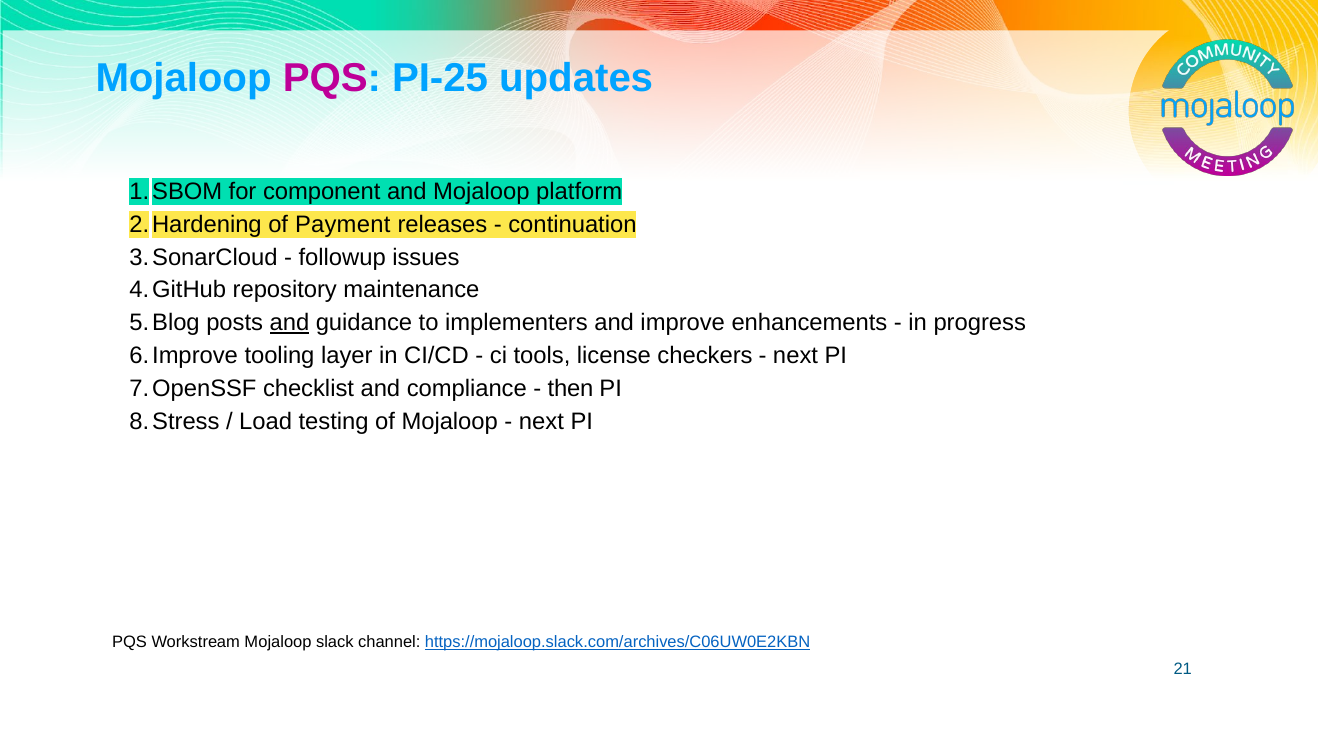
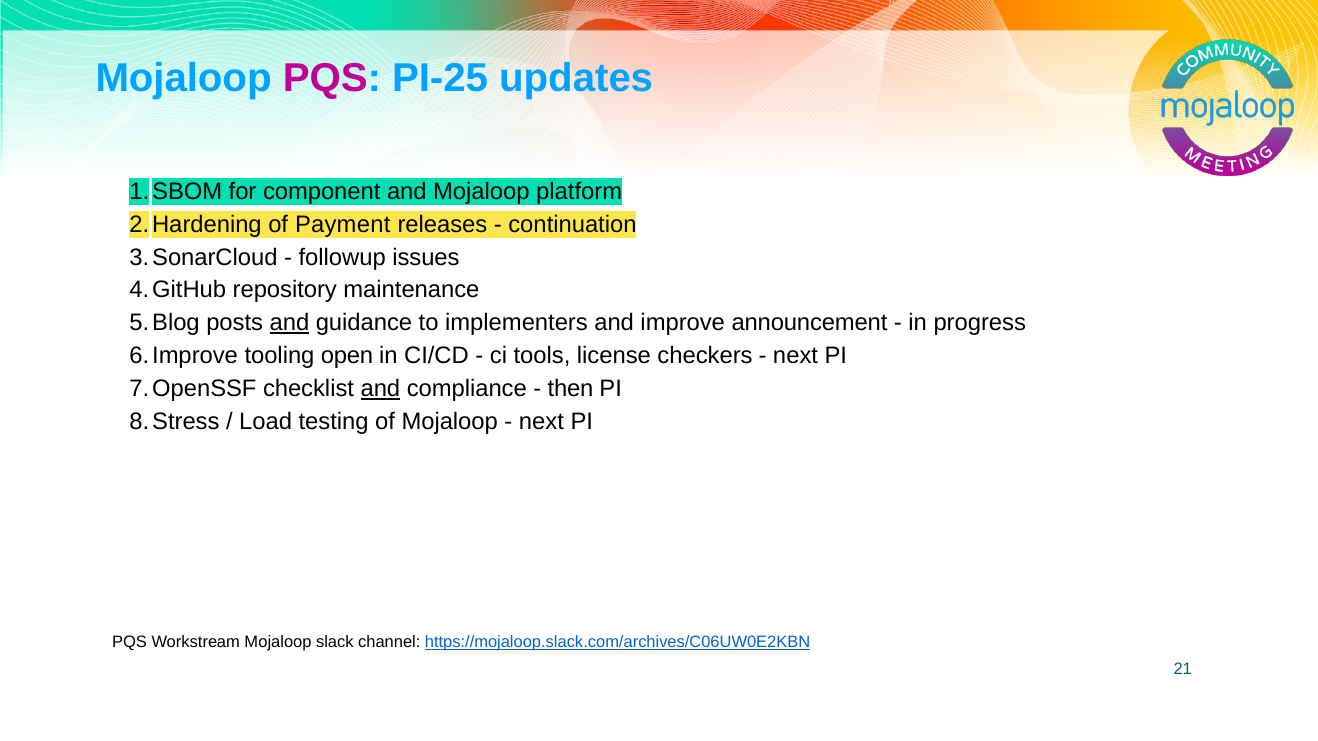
enhancements: enhancements -> announcement (809, 323)
layer: layer -> open (347, 356)
and underline: none -> present (380, 389)
